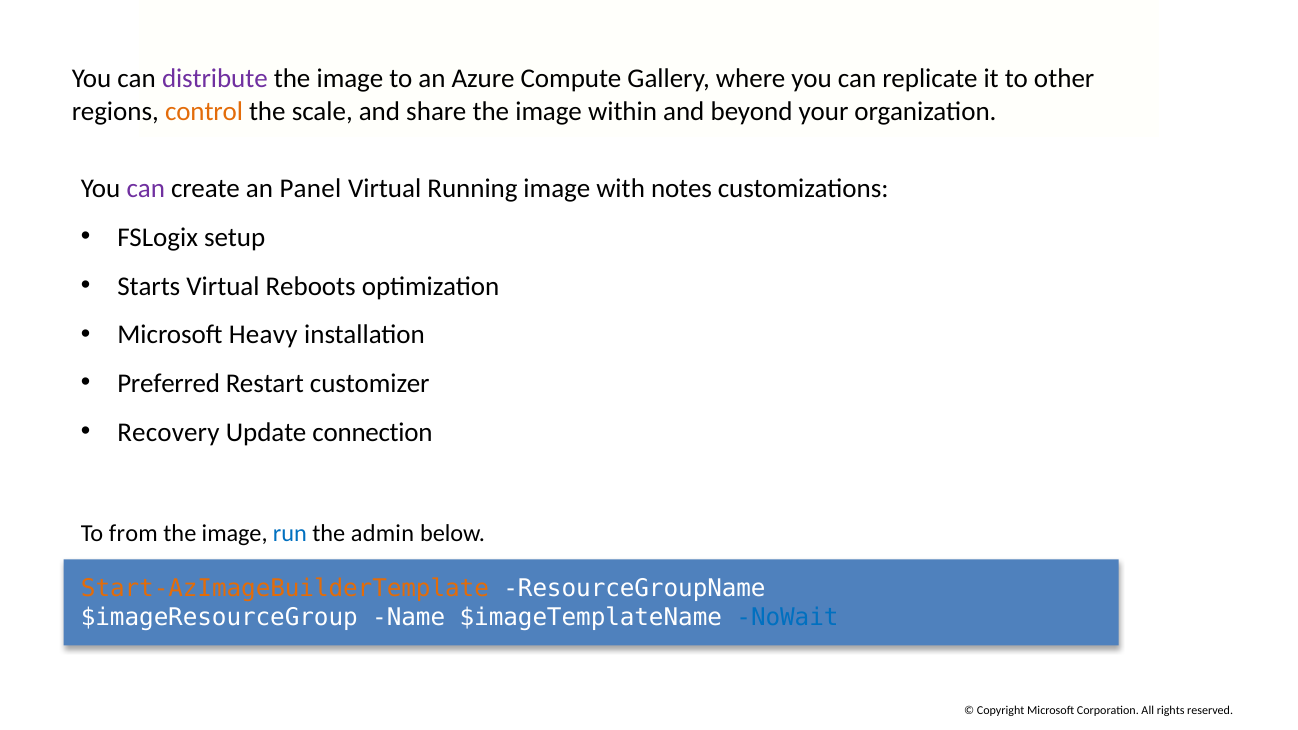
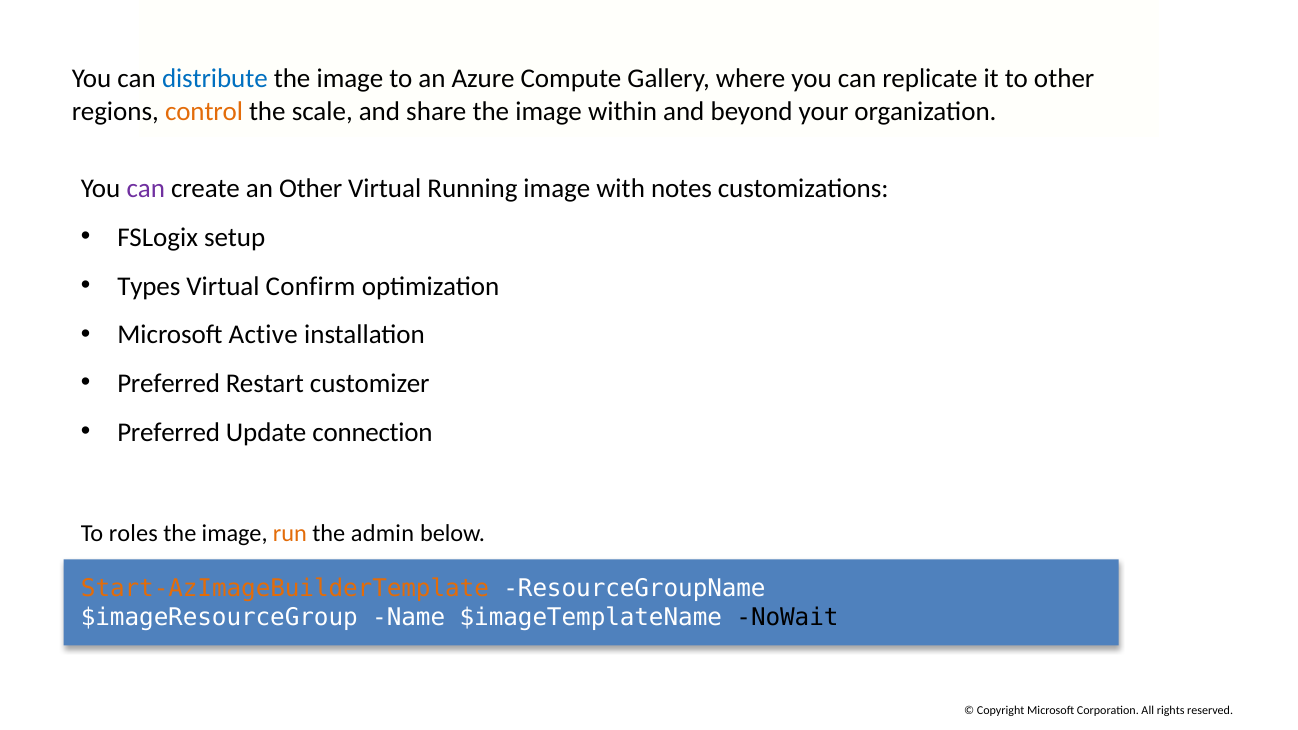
distribute colour: purple -> blue (215, 79)
an Panel: Panel -> Other (311, 189)
Starts: Starts -> Types (149, 286)
Reboots: Reboots -> Confirm (311, 286)
Heavy: Heavy -> Active (263, 335)
Recovery: Recovery -> Preferred (169, 432)
from: from -> roles (133, 534)
run colour: blue -> orange (290, 534)
NoWait colour: blue -> black (787, 618)
